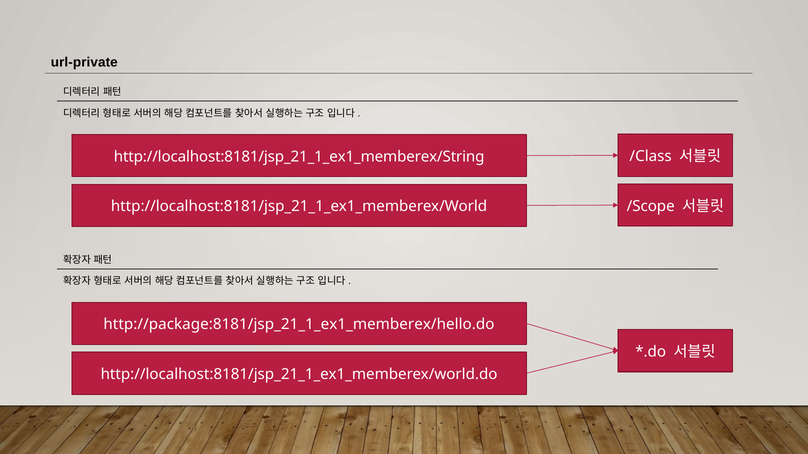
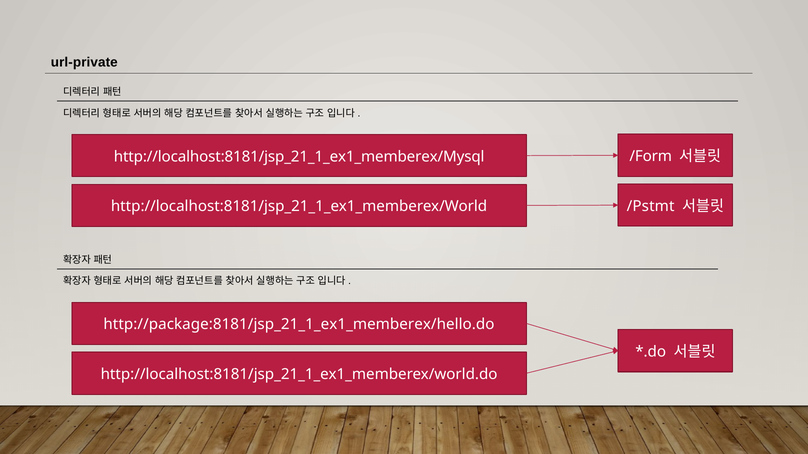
/Class: /Class -> /Form (651, 157)
http://localhost:8181/jsp_21_1_ex1_memberex/String: http://localhost:8181/jsp_21_1_ex1_memberex/String -> http://localhost:8181/jsp_21_1_ex1_memberex/Mysql (299, 157)
/Scope: /Scope -> /Pstmt (651, 206)
